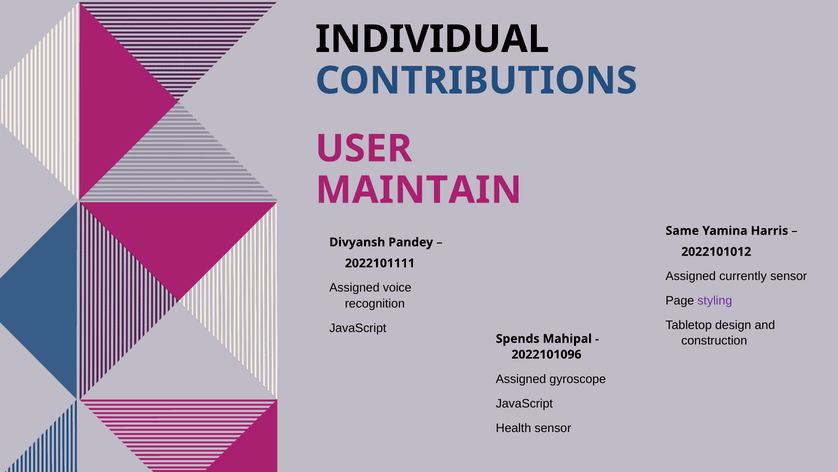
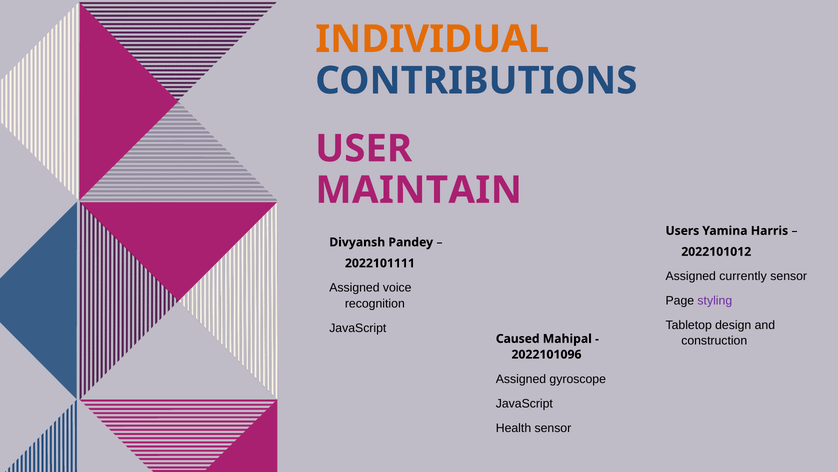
INDIVIDUAL colour: black -> orange (432, 39)
Same: Same -> Users (682, 230)
Spends: Spends -> Caused (518, 338)
